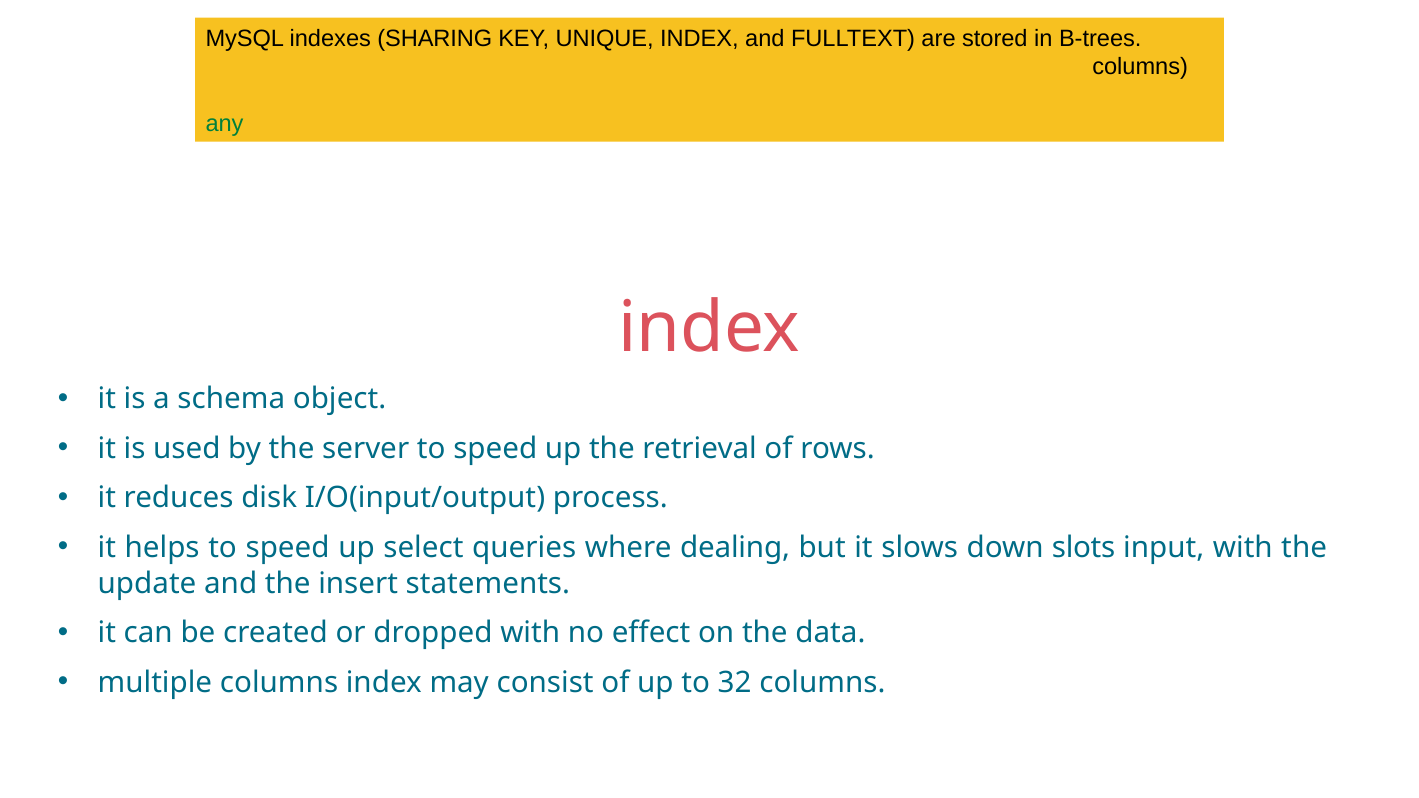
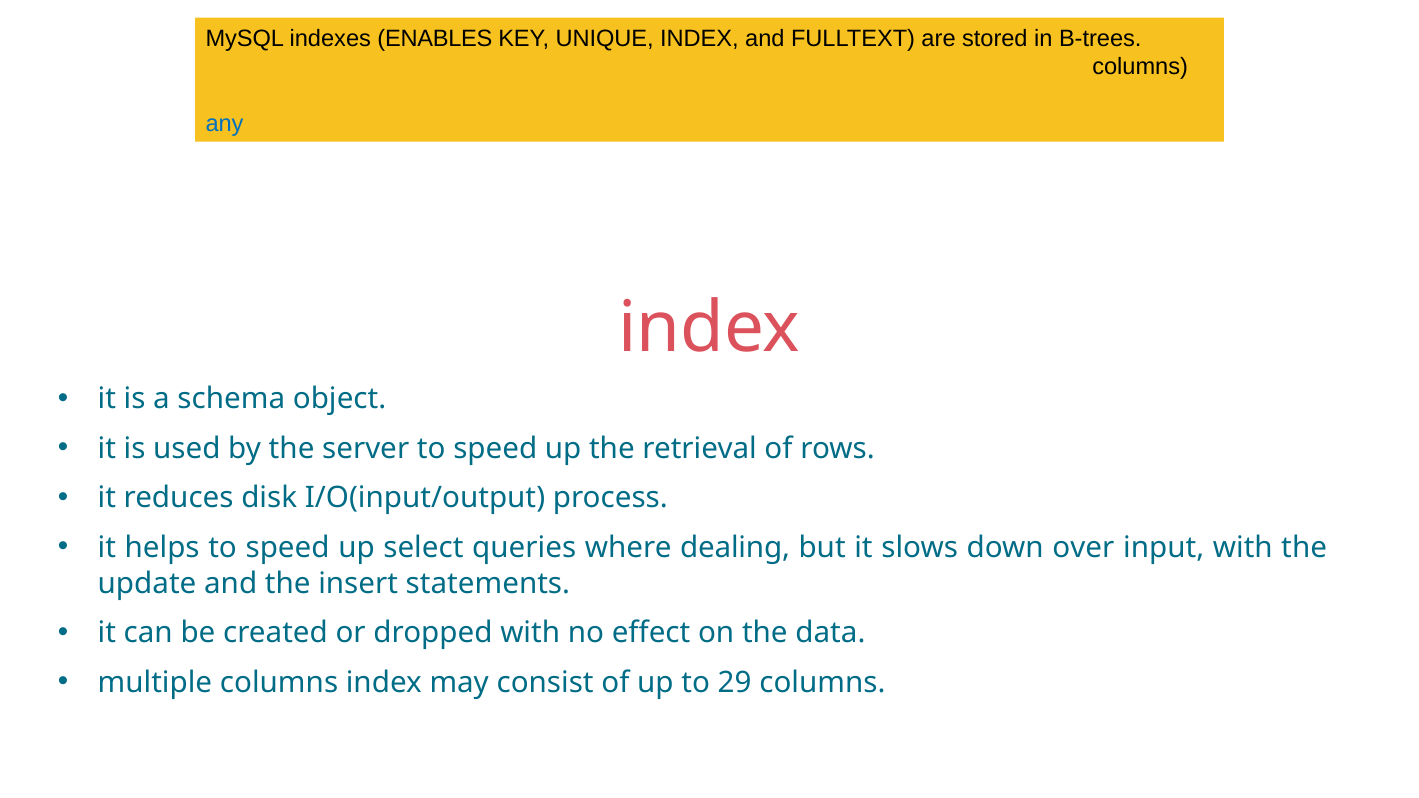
SHARING: SHARING -> ENABLES (435, 39)
any colour: green -> blue (225, 124)
slots: slots -> over (1083, 548)
32: 32 -> 29 (735, 683)
